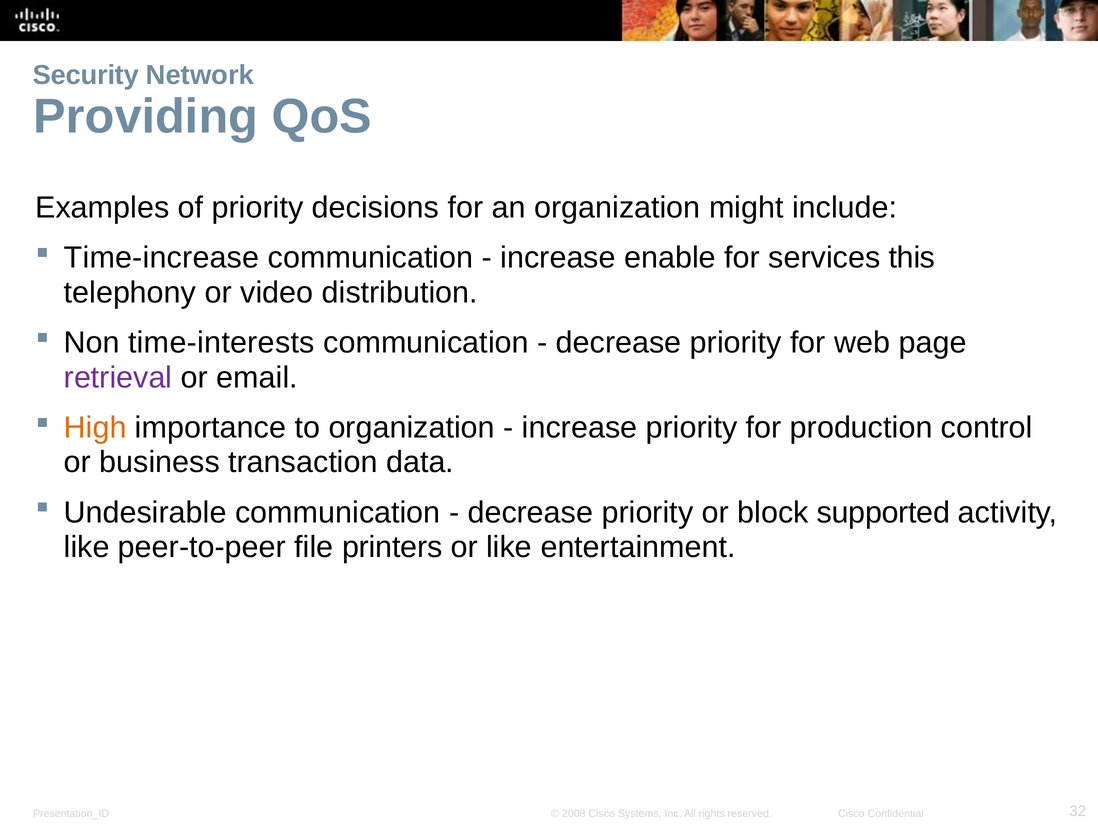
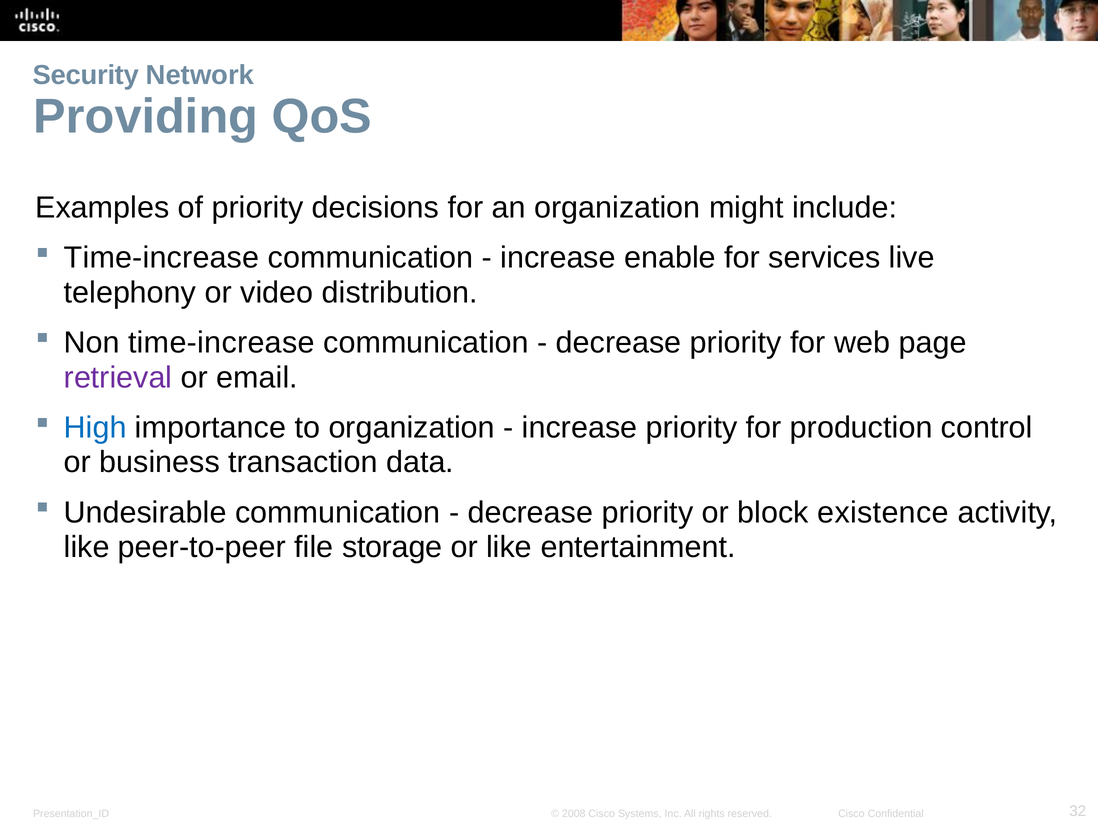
this: this -> live (912, 258)
Non time-interests: time-interests -> time-increase (221, 342)
High colour: orange -> blue (95, 427)
supported: supported -> existence (883, 512)
printers: printers -> storage (392, 547)
